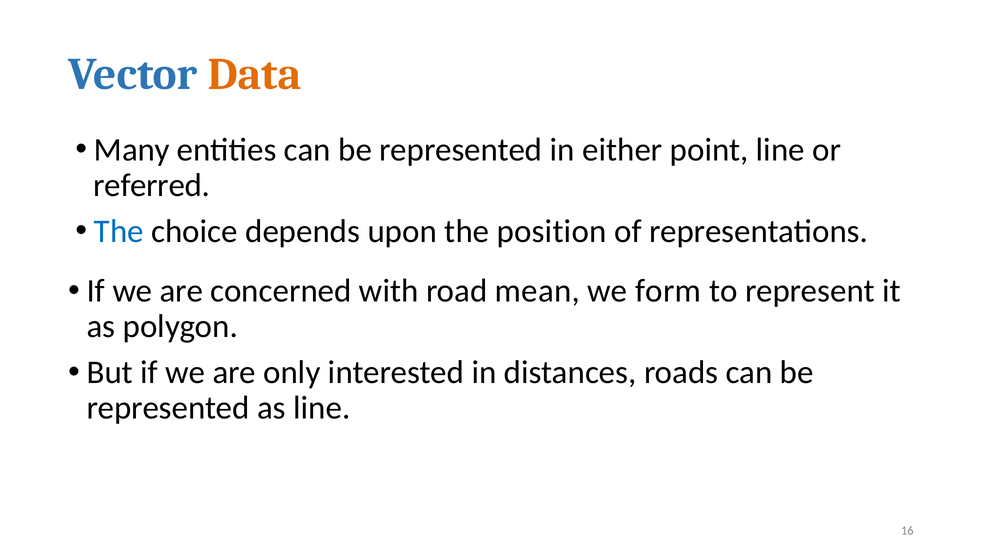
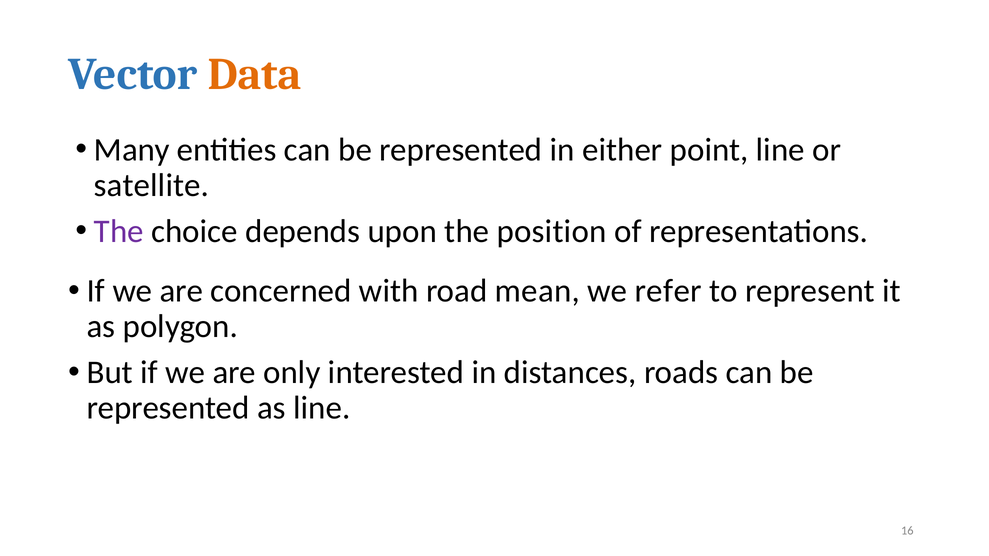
referred: referred -> satellite (151, 185)
The colour: blue -> purple (119, 231)
form: form -> refer (668, 291)
